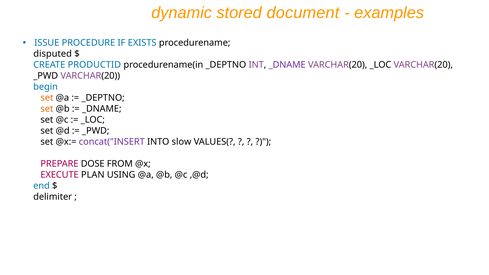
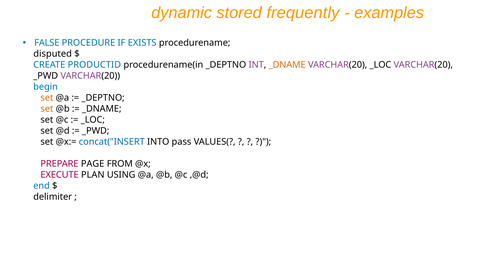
document: document -> frequently (303, 13)
ISSUE: ISSUE -> FALSE (47, 43)
_DNAME colour: purple -> orange (287, 65)
concat("INSERT colour: purple -> blue (112, 142)
slow: slow -> pass (182, 142)
DOSE: DOSE -> PAGE (93, 164)
